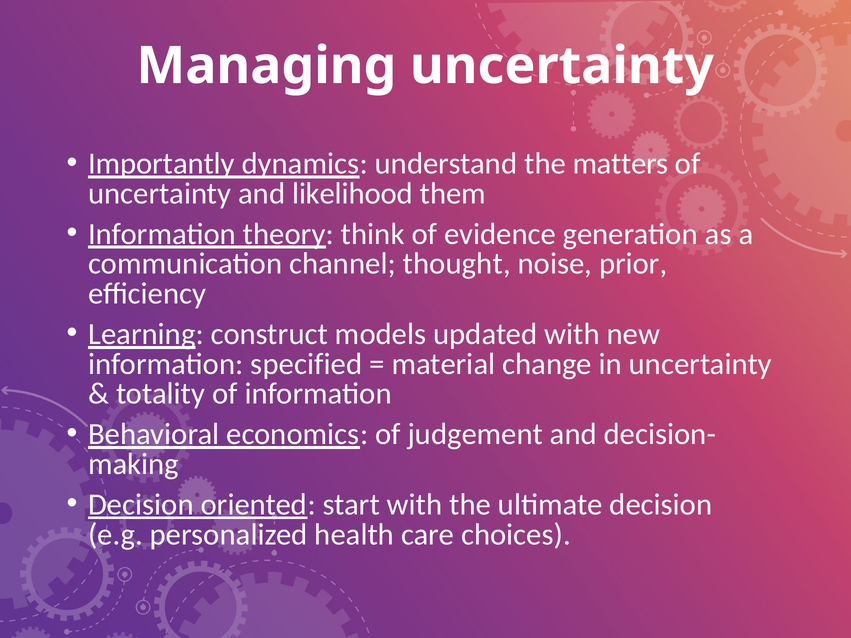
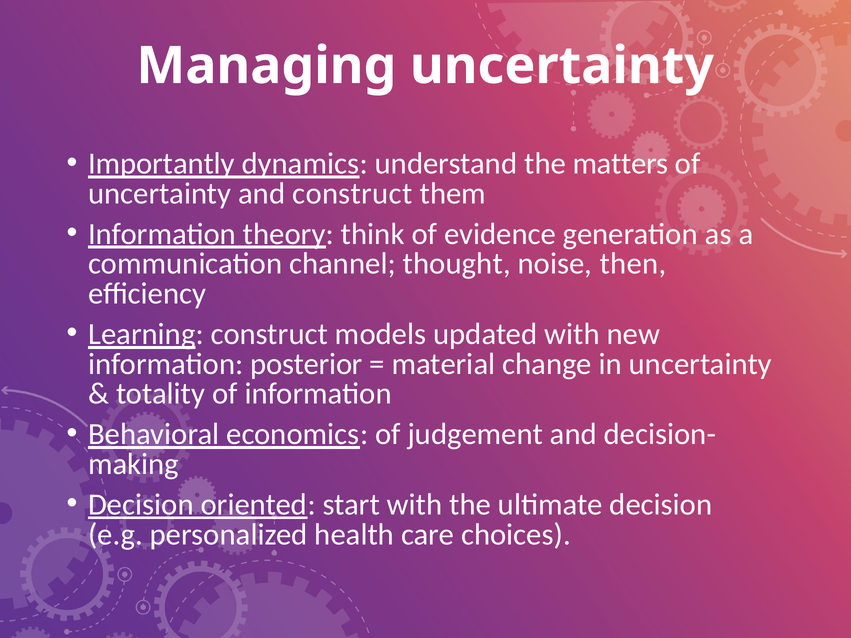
and likelihood: likelihood -> construct (352, 194)
prior: prior -> then (633, 264)
specified: specified -> posterior (307, 364)
